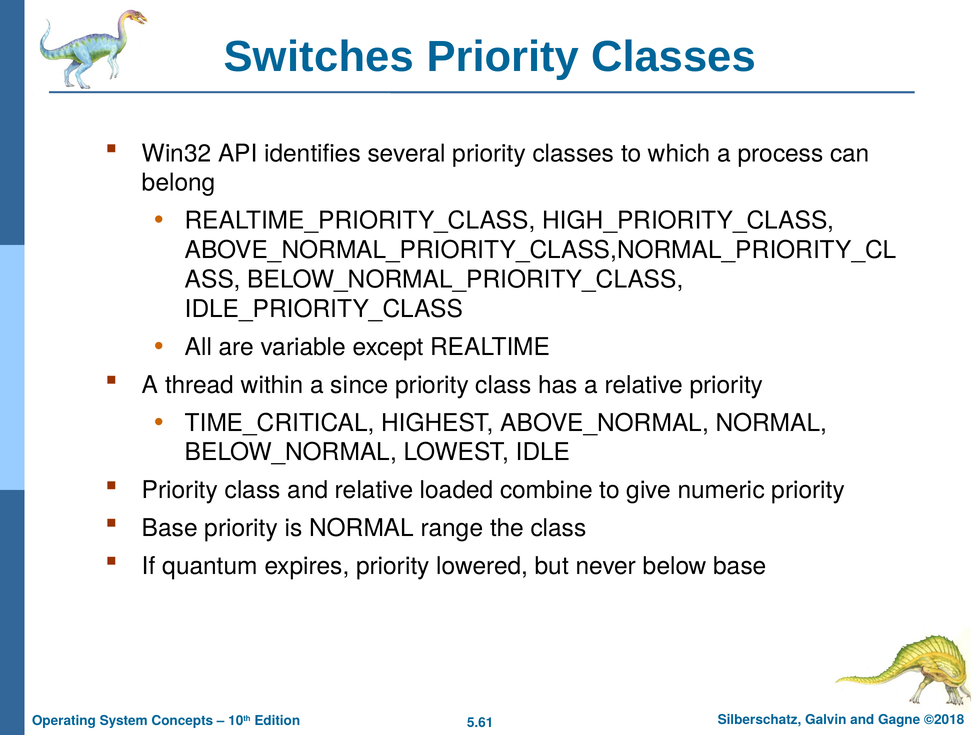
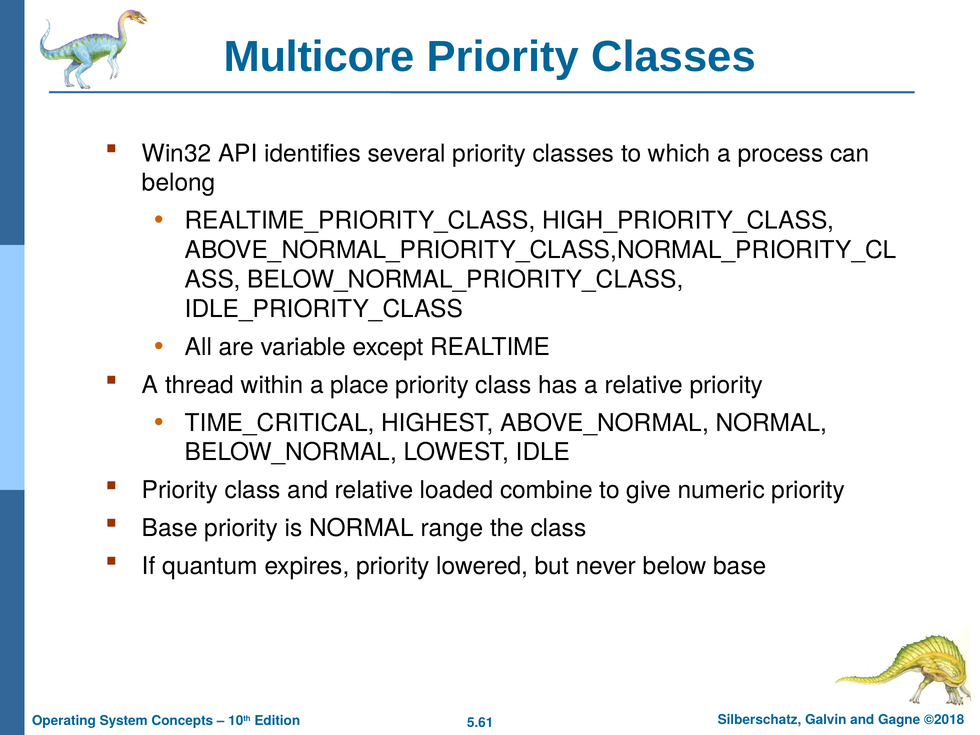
Switches: Switches -> Multicore (319, 57)
since: since -> place (360, 385)
